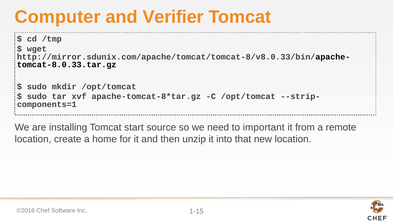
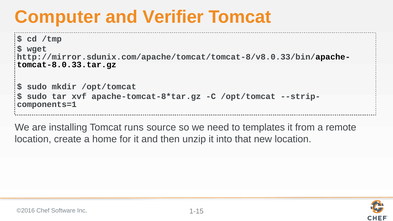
start: start -> runs (134, 127)
important: important -> templates (264, 127)
